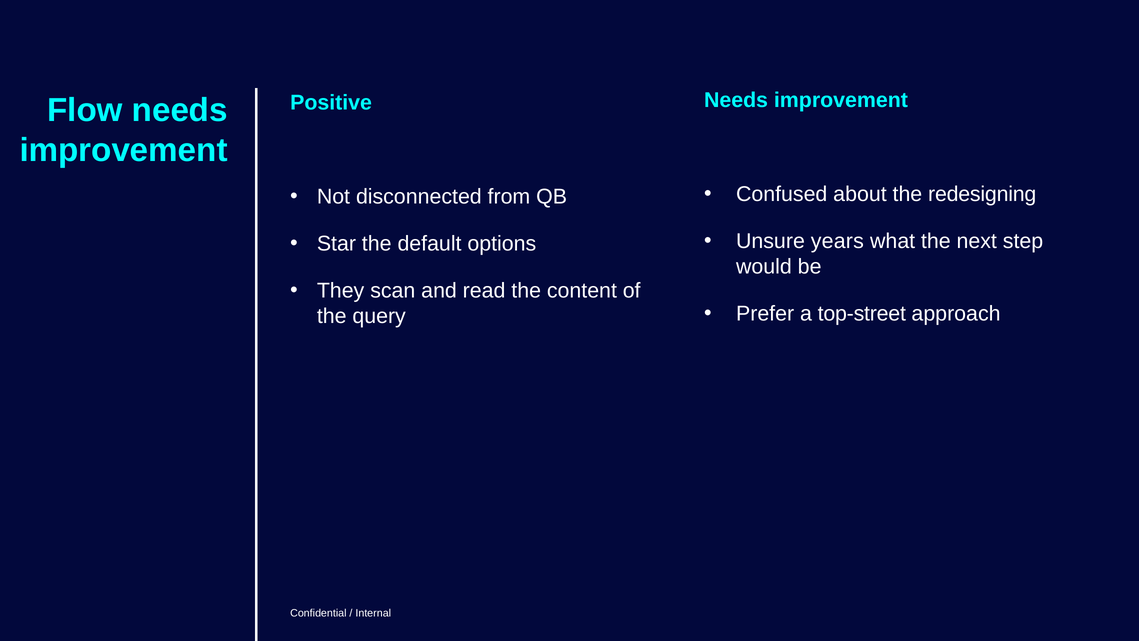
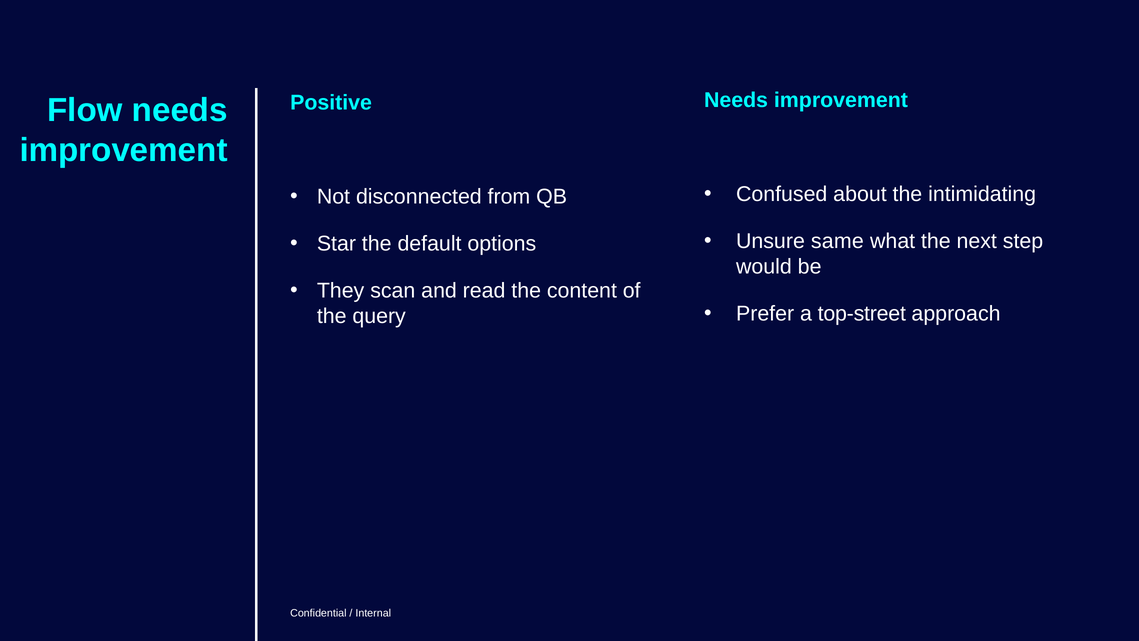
redesigning: redesigning -> intimidating (982, 194)
years: years -> same (837, 241)
